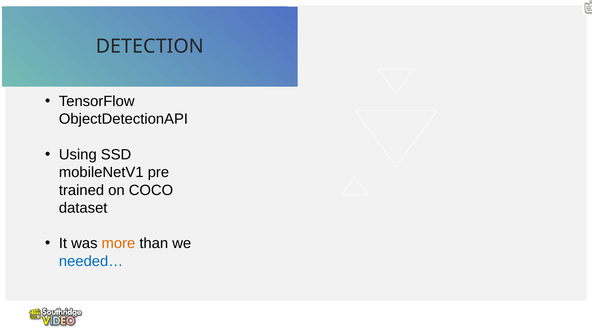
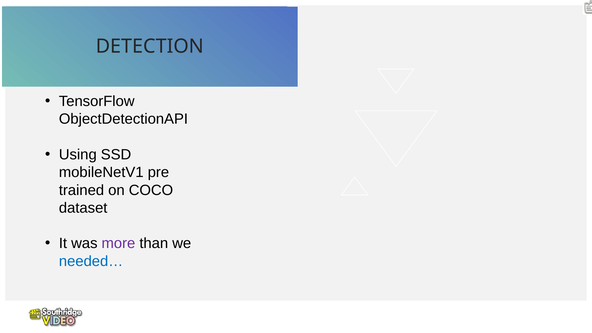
more colour: orange -> purple (118, 243)
